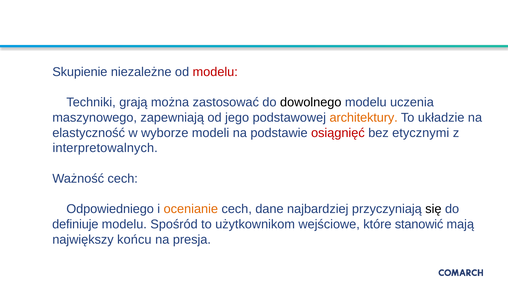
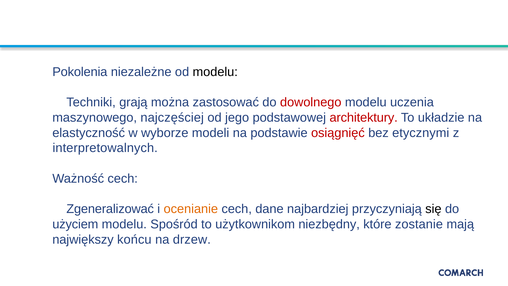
Skupienie: Skupienie -> Pokolenia (80, 72)
modelu colour: red -> black (215, 72)
dowolnego colour: black -> red (311, 102)
zapewniają: zapewniają -> najczęściej (172, 117)
architektury colour: orange -> red (364, 117)
Odpowiedniego: Odpowiedniego -> Zgeneralizować (110, 209)
definiuje: definiuje -> użyciem (75, 224)
wejściowe: wejściowe -> niezbędny (329, 224)
stanowić: stanowić -> zostanie (419, 224)
presja: presja -> drzew (192, 239)
